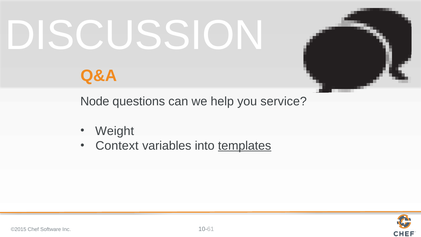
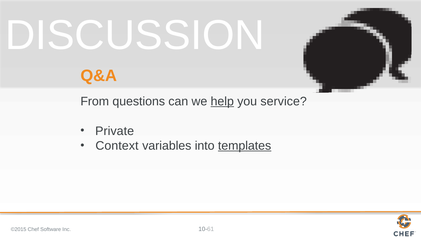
Node: Node -> From (95, 101)
help underline: none -> present (222, 101)
Weight: Weight -> Private (115, 131)
